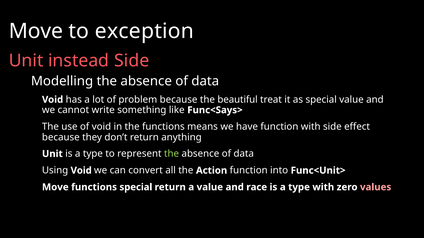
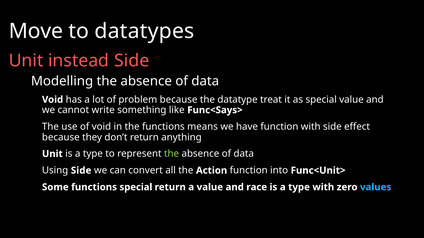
exception: exception -> datatypes (145, 31)
beautiful: beautiful -> datatype (238, 100)
Using Void: Void -> Side (81, 171)
Move: Move -> Some (55, 187)
values colour: pink -> light blue (376, 187)
